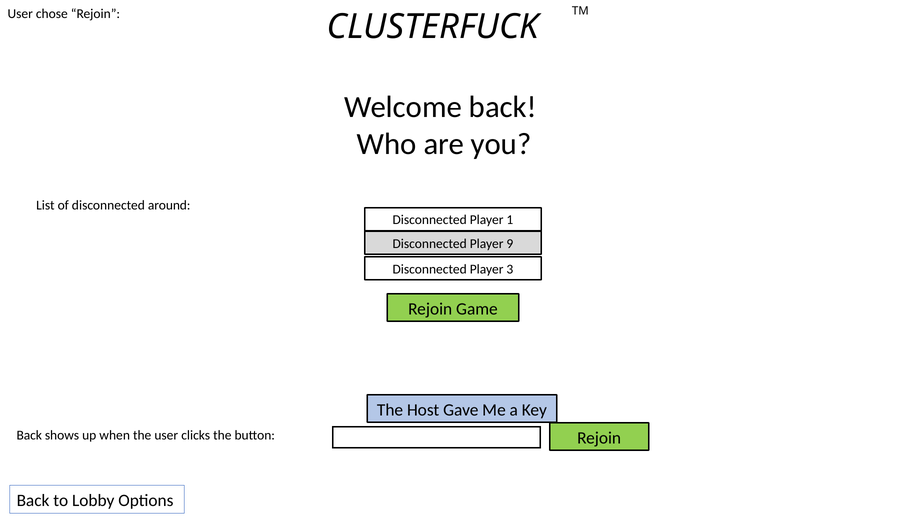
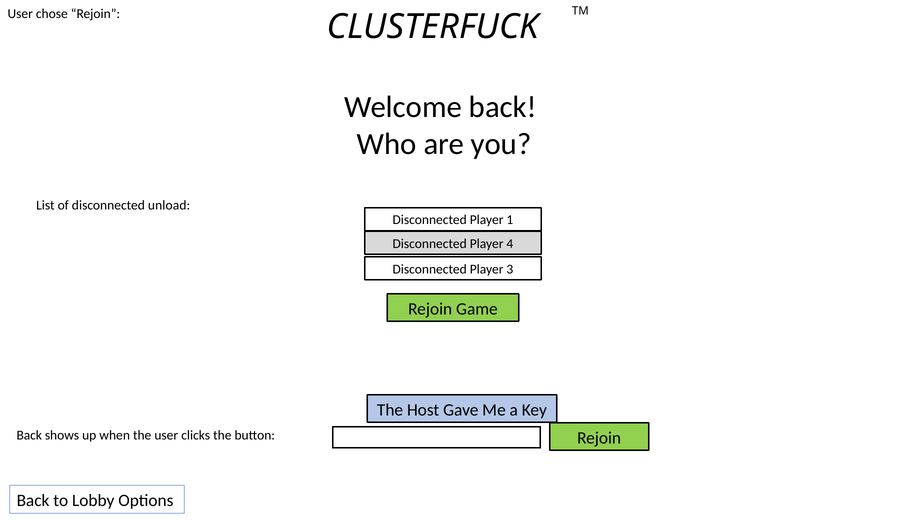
around: around -> unload (169, 205)
9: 9 -> 4 (510, 244)
